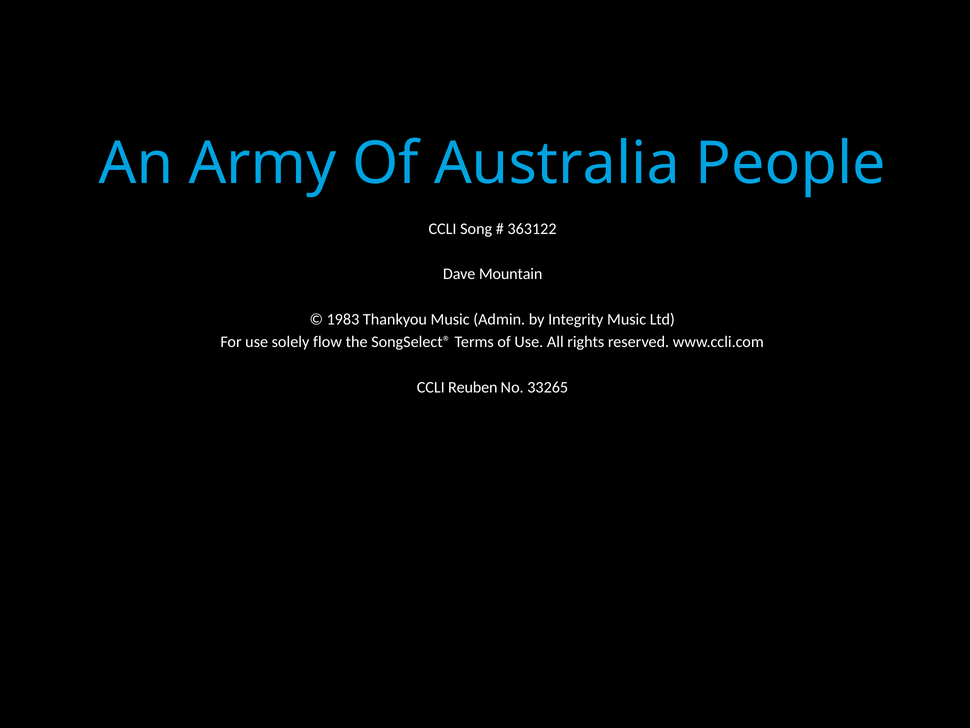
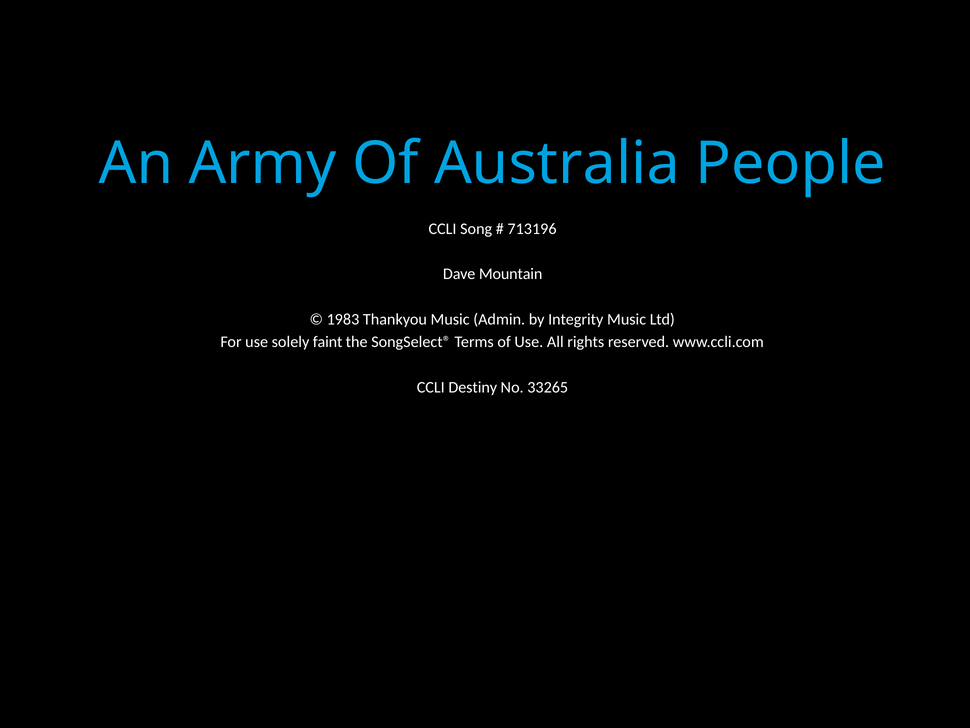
363122: 363122 -> 713196 (532, 229)
flow: flow -> faint (328, 342)
Reuben: Reuben -> Destiny (473, 387)
